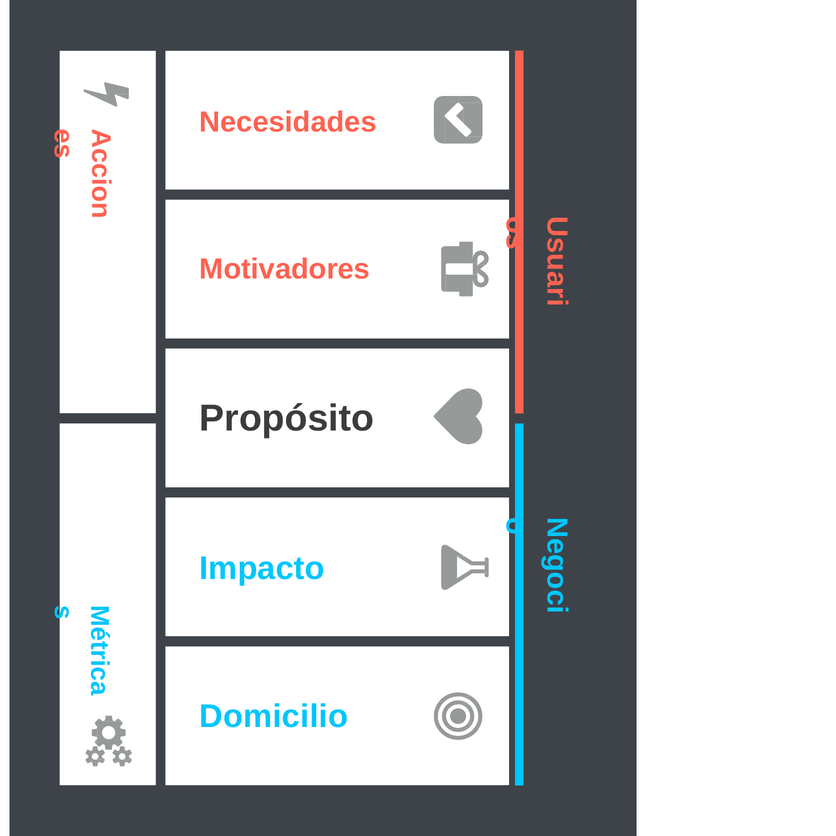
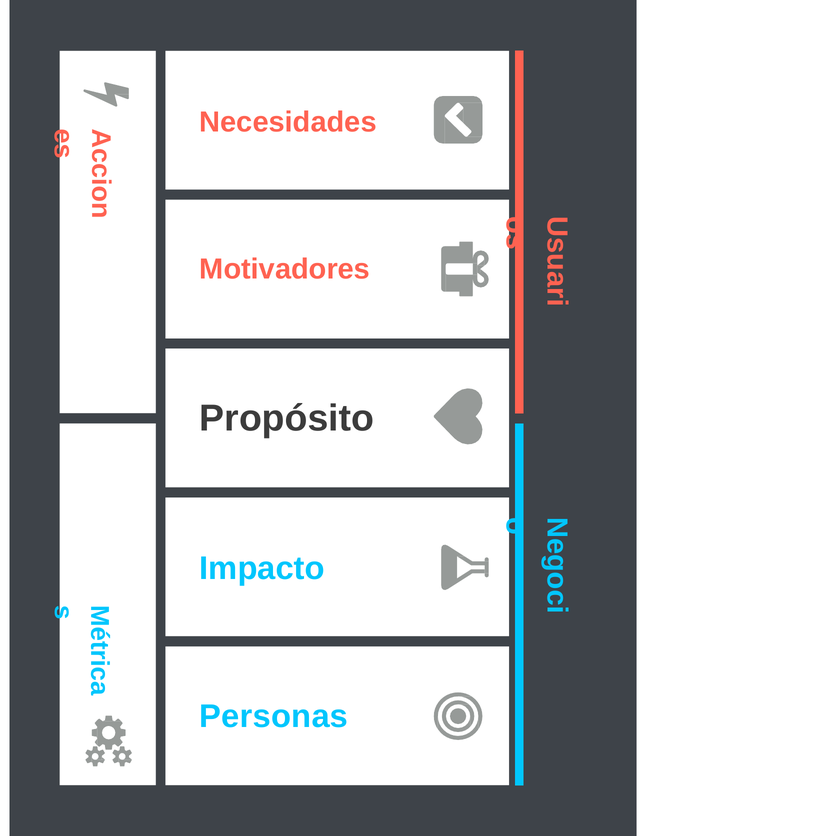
Domicilio: Domicilio -> Personas (274, 716)
